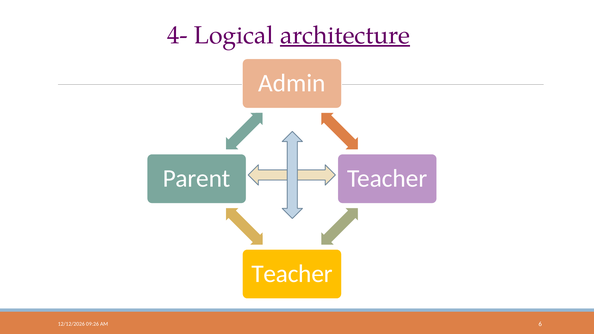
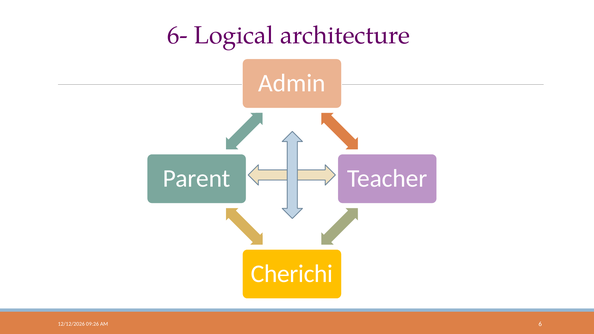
4-: 4- -> 6- (177, 35)
architecture underline: present -> none (345, 35)
Teacher: Teacher -> Cherichi (292, 274)
